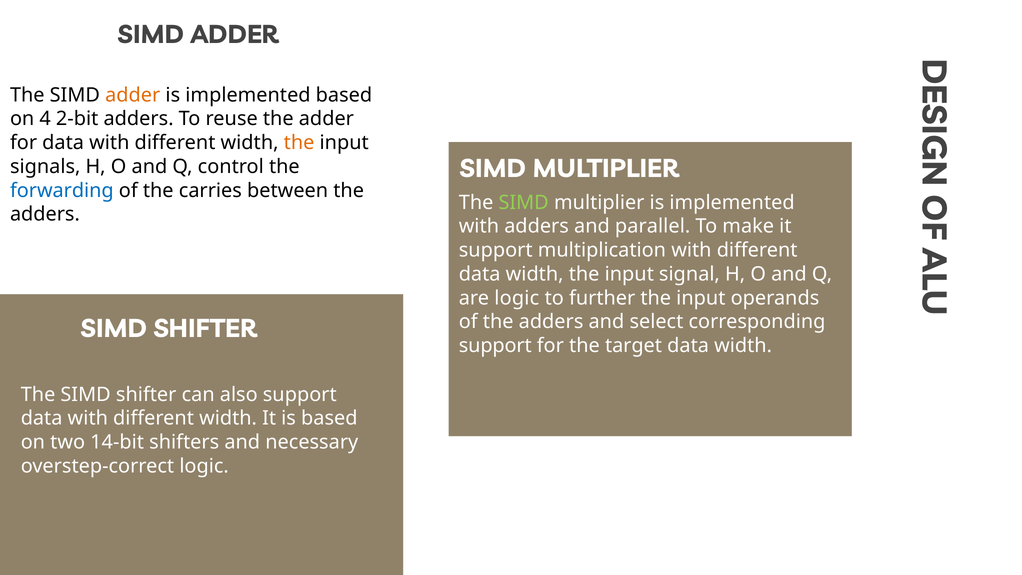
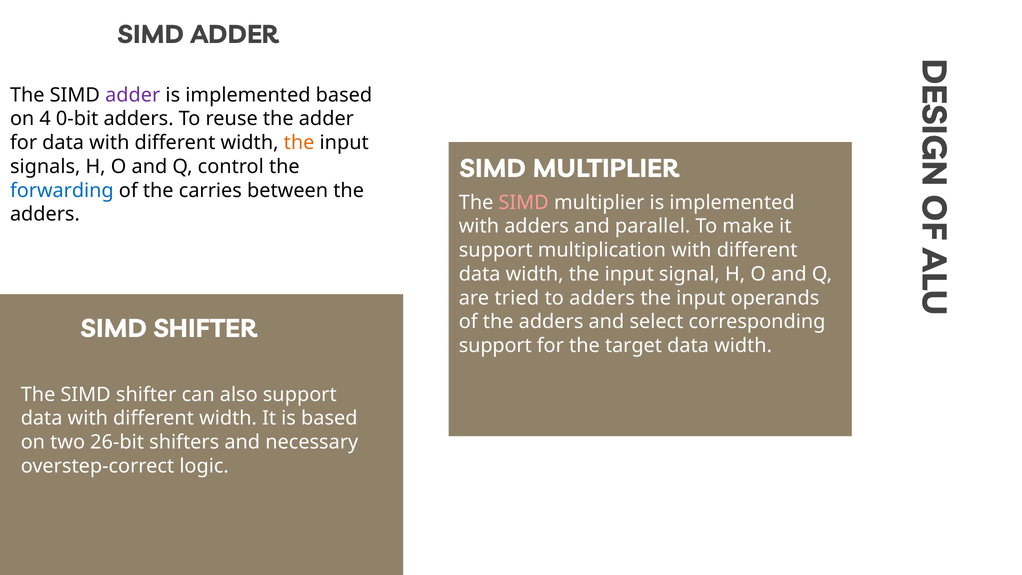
adder colour: orange -> purple (133, 95)
2-bit: 2-bit -> 0-bit (77, 119)
SIMD colour: light green -> pink (524, 202)
are logic: logic -> tried (517, 298)
to further: further -> adders (602, 298)
14-bit: 14-bit -> 26-bit (117, 442)
